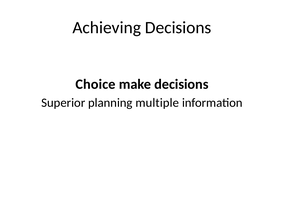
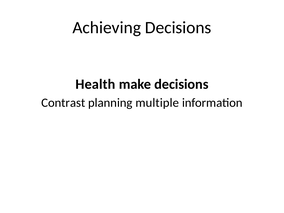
Choice: Choice -> Health (95, 84)
Superior: Superior -> Contrast (63, 103)
